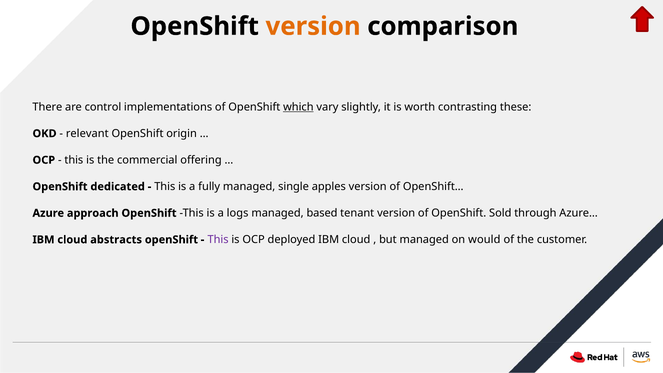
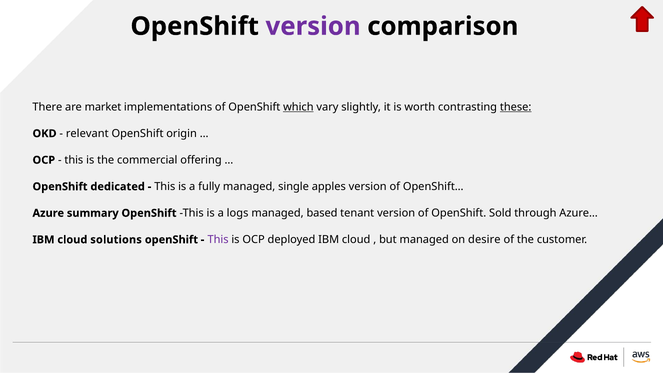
version colour: orange -> purple (313, 26)
control: control -> market (103, 107)
these underline: none -> present (516, 107)
approach: approach -> summary (93, 213)
abstracts: abstracts -> solutions (116, 240)
would: would -> desire (484, 240)
